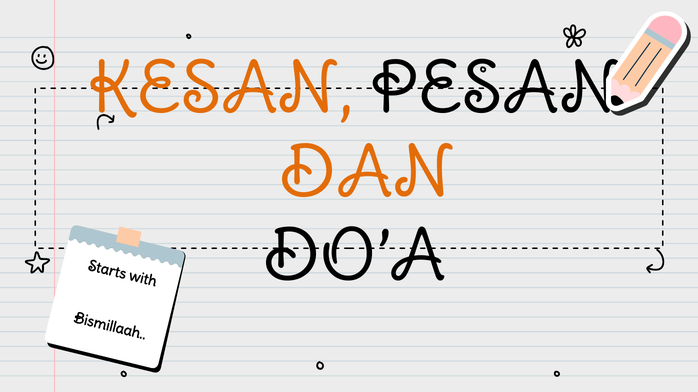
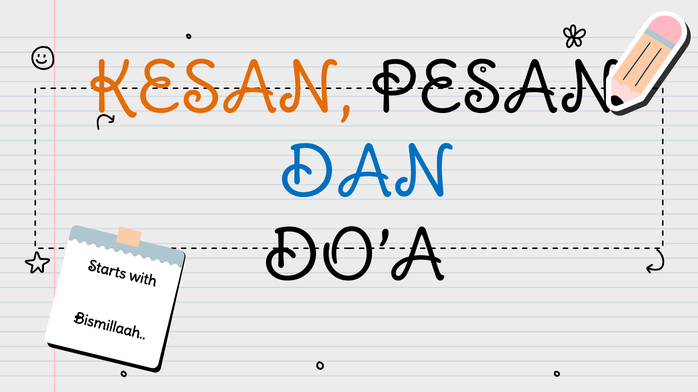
DAN colour: orange -> blue (367, 173)
